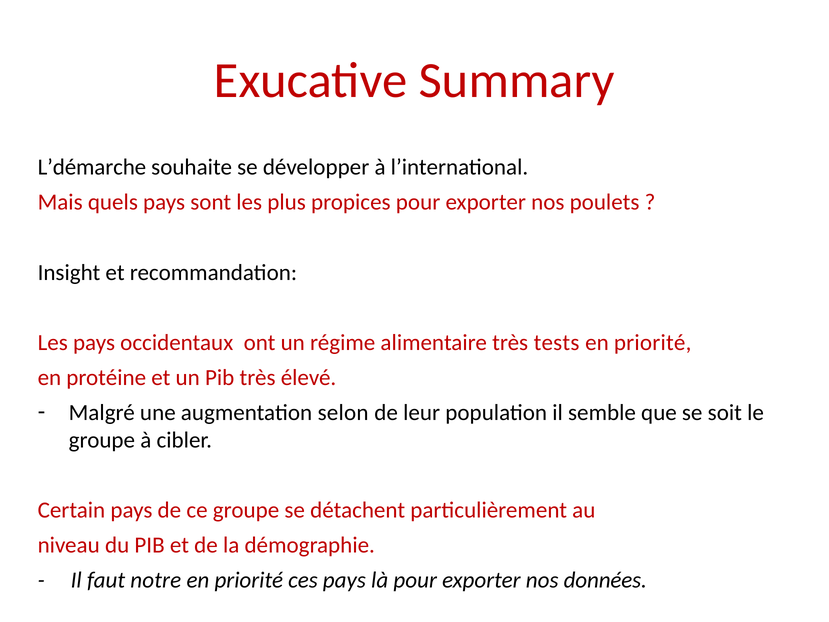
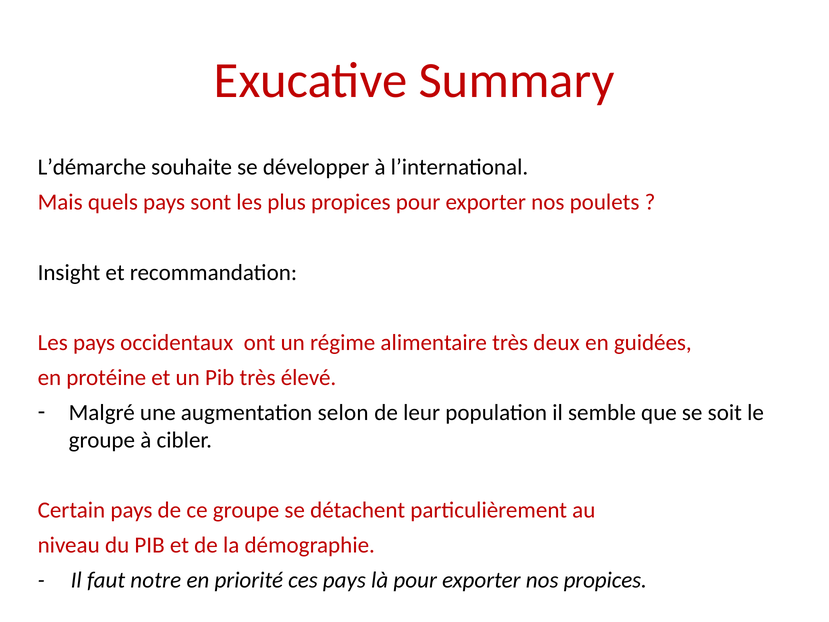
tests: tests -> deux (557, 342)
priorité: priorité -> guidées (653, 342)
nos données: données -> propices (605, 580)
